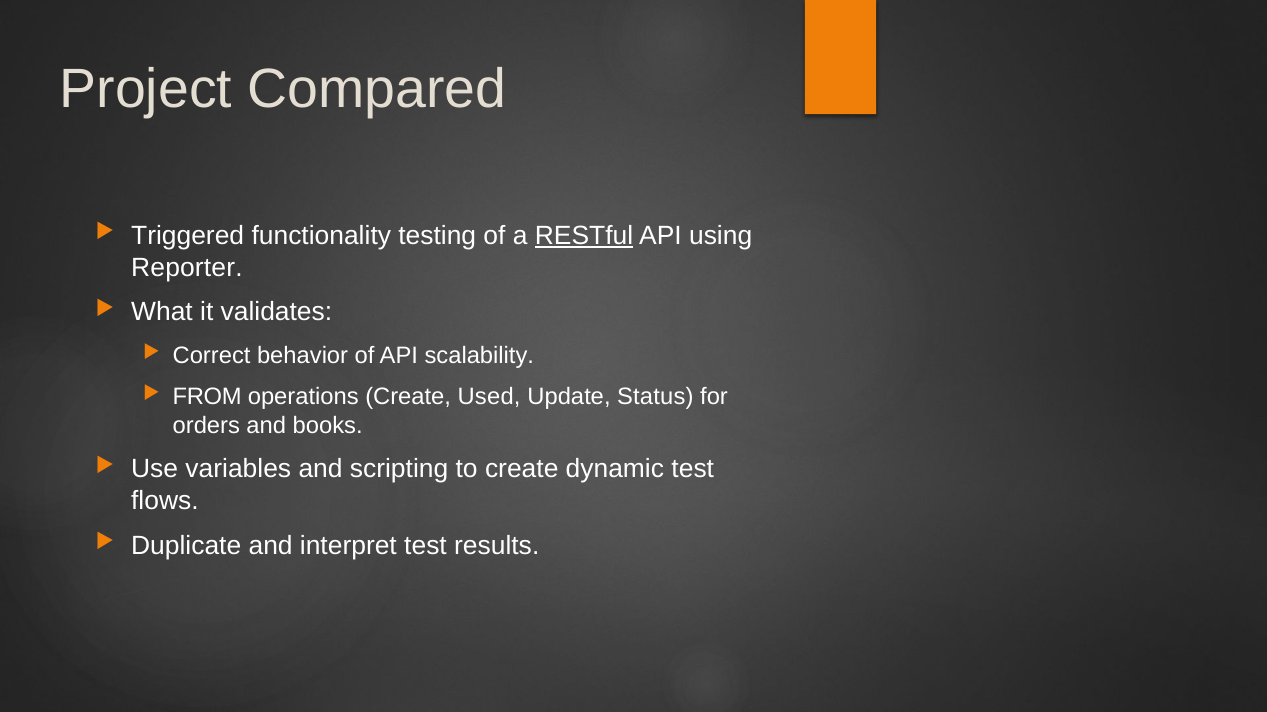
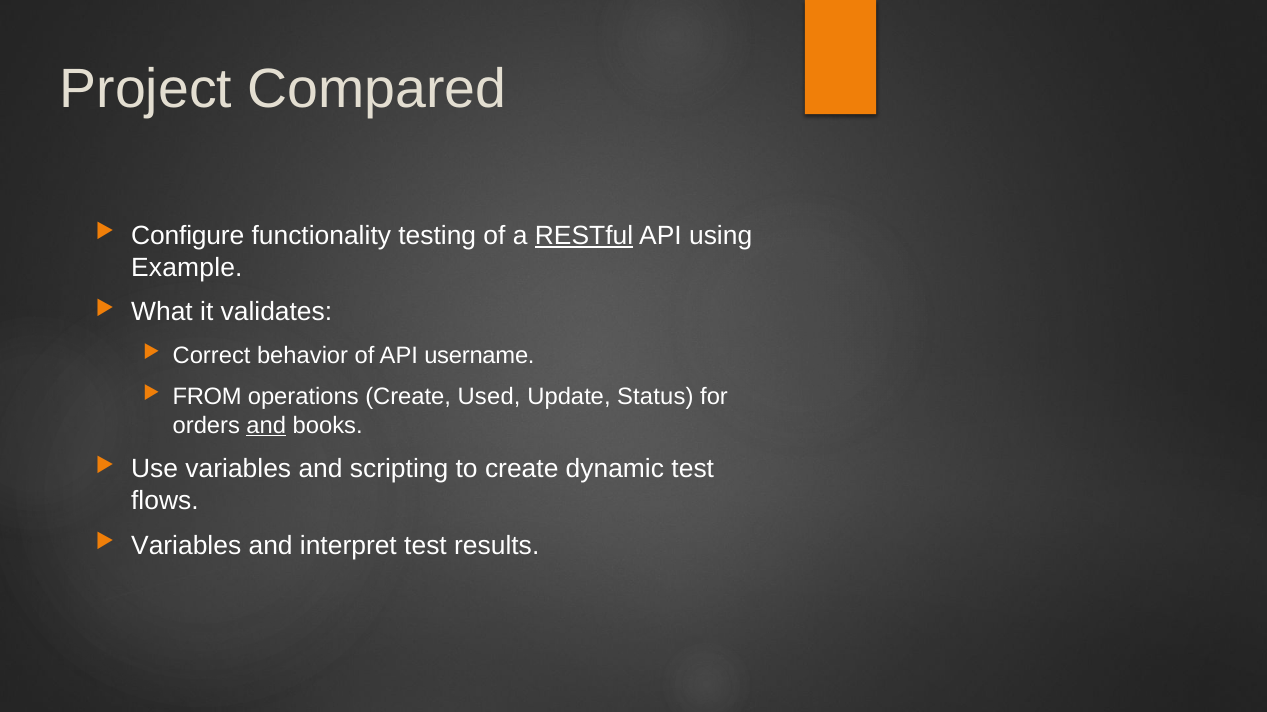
Triggered: Triggered -> Configure (188, 236)
Reporter: Reporter -> Example (187, 268)
scalability: scalability -> username (479, 356)
and underline: none -> present (266, 426)
Duplicate: Duplicate -> Variables (186, 546)
